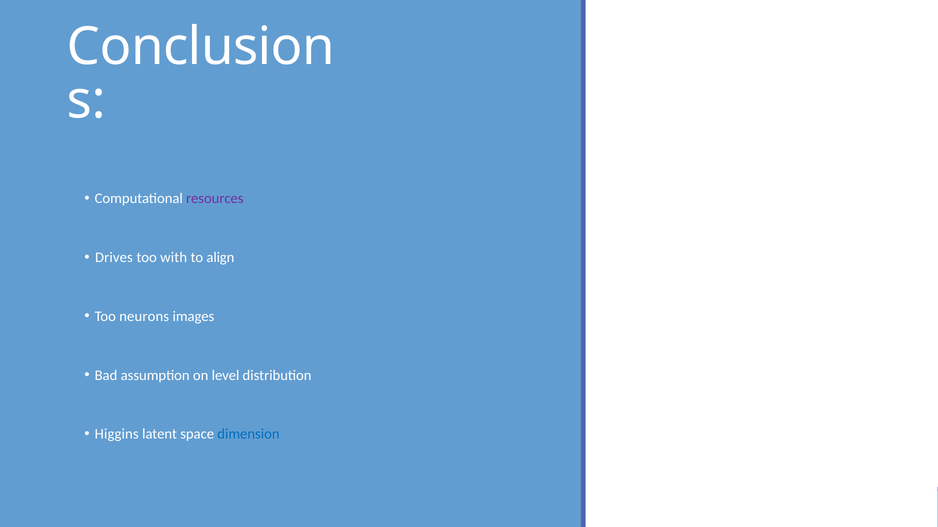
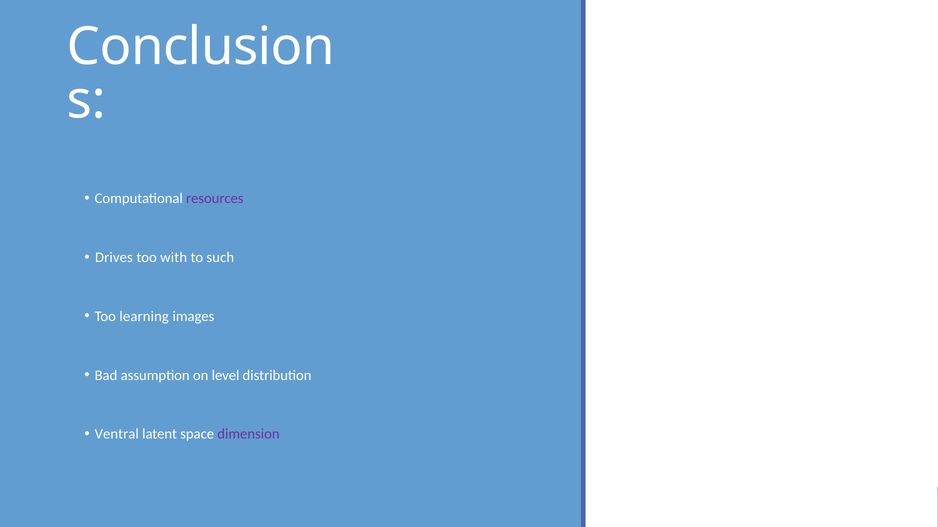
align: align -> such (220, 258)
neurons: neurons -> learning (144, 317)
Higgins: Higgins -> Ventral (117, 435)
dimension colour: blue -> purple (248, 435)
